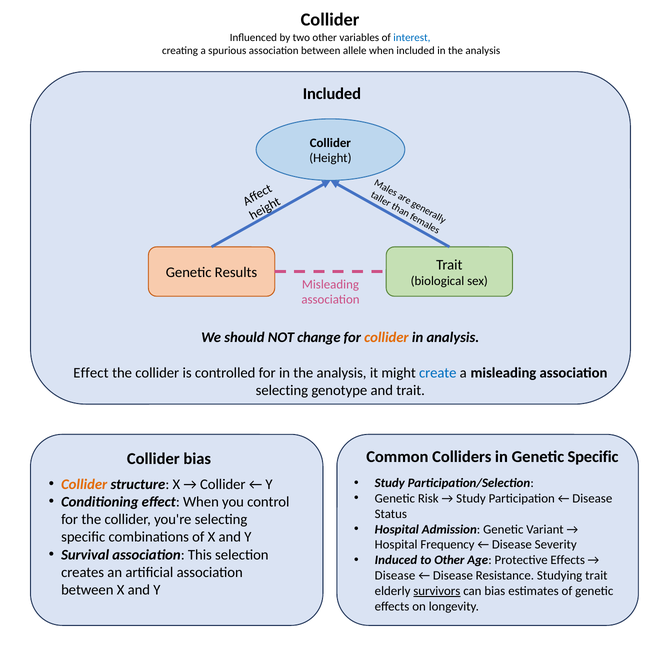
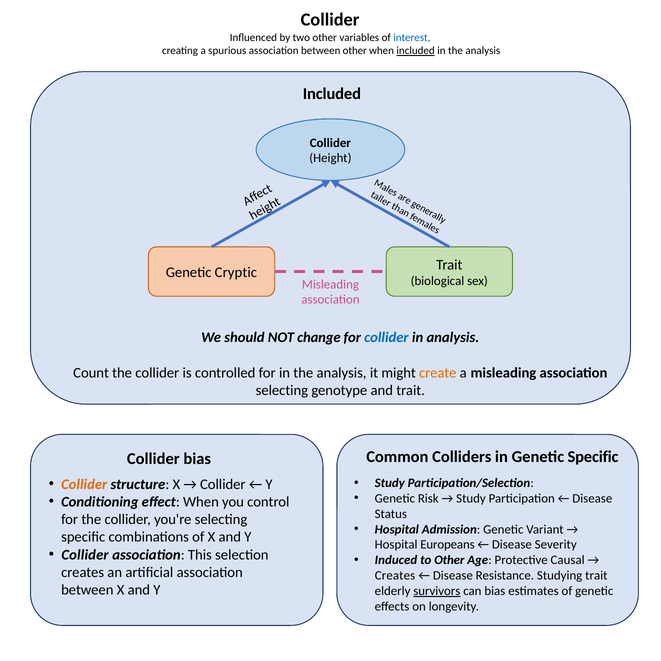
between allele: allele -> other (355, 51)
included underline: none -> present (416, 51)
Results: Results -> Cryptic (236, 273)
collider colour: orange -> blue (386, 338)
Effect: Effect -> Count (91, 373)
create colour: blue -> orange (438, 373)
Frequency: Frequency -> Europeans (448, 545)
Survival: Survival -> Collider (85, 555)
Protective Effects: Effects -> Causal (568, 560)
Disease: Disease -> Creates (395, 576)
